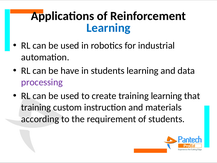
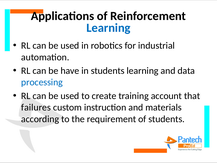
processing colour: purple -> blue (42, 82)
training learning: learning -> account (166, 96)
training: training -> failures (36, 107)
